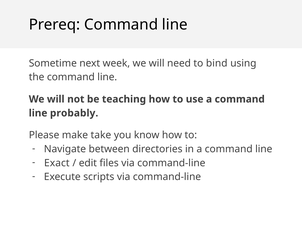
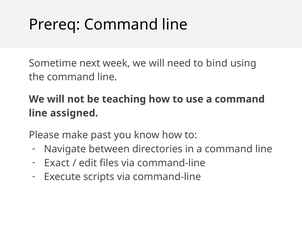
probably: probably -> assigned (74, 113)
take: take -> past (101, 135)
